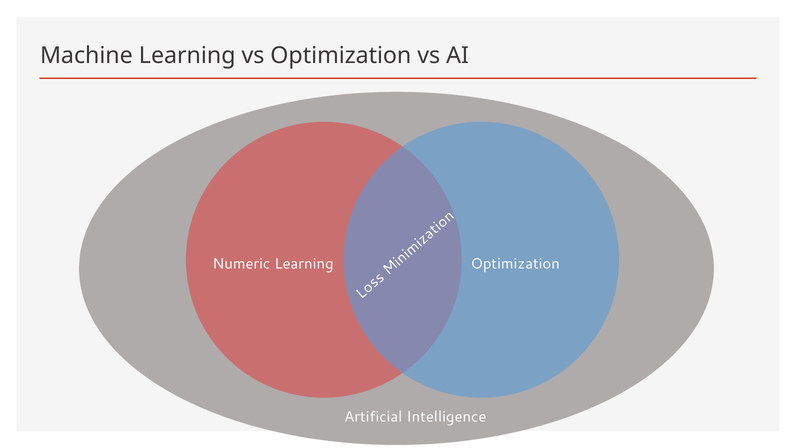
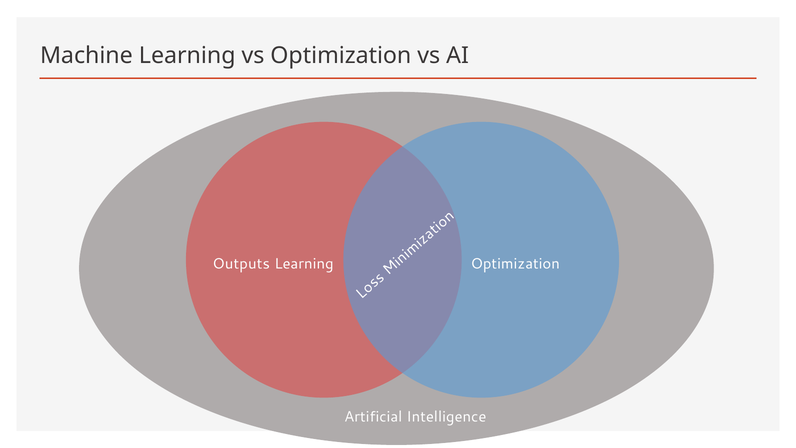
Numeric: Numeric -> Outputs (241, 264)
